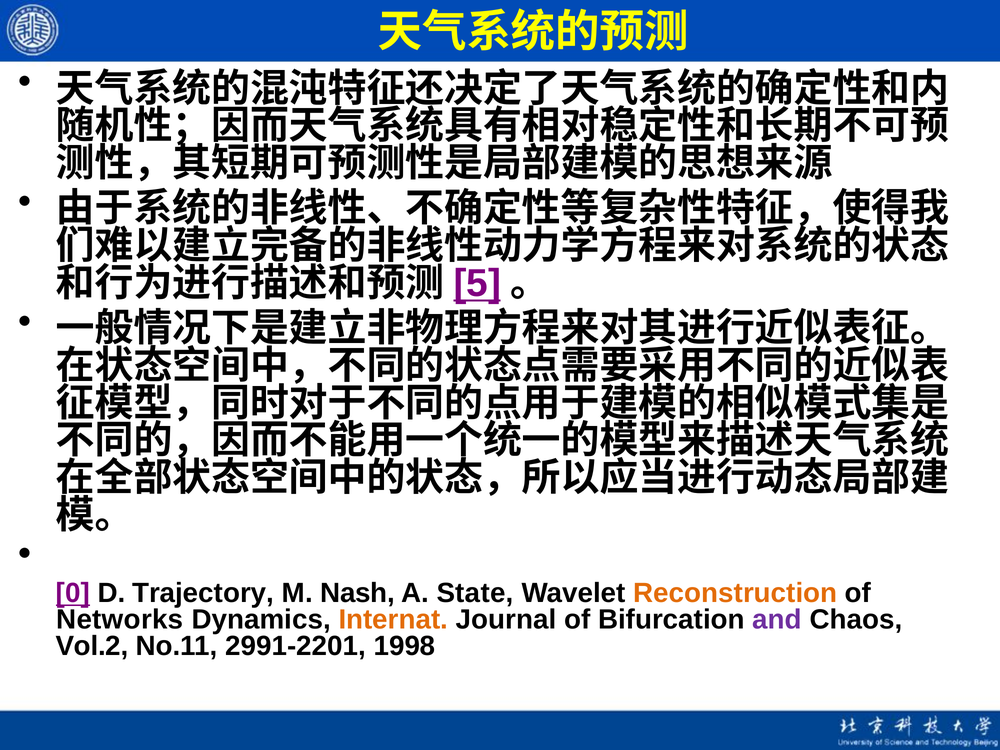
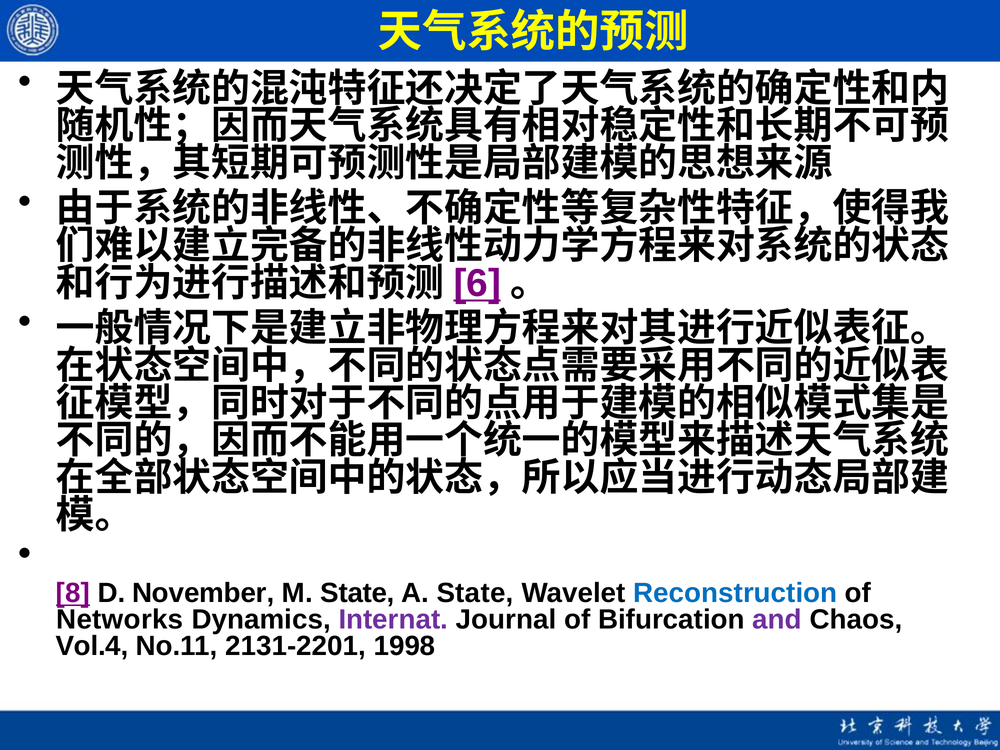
5: 5 -> 6 (477, 283)
0: 0 -> 8 (73, 593)
Trajectory: Trajectory -> November (203, 593)
M Nash: Nash -> State (358, 593)
Reconstruction colour: orange -> blue (735, 593)
Internat colour: orange -> purple (393, 620)
Vol.2: Vol.2 -> Vol.4 (92, 646)
2991-2201: 2991-2201 -> 2131-2201 (296, 646)
